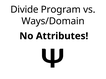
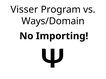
Divide: Divide -> Visser (24, 10)
Attributes: Attributes -> Importing (62, 36)
